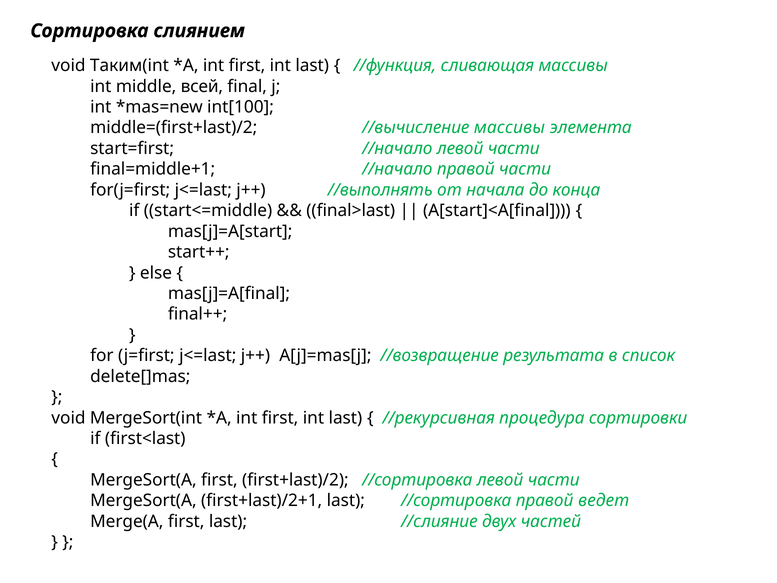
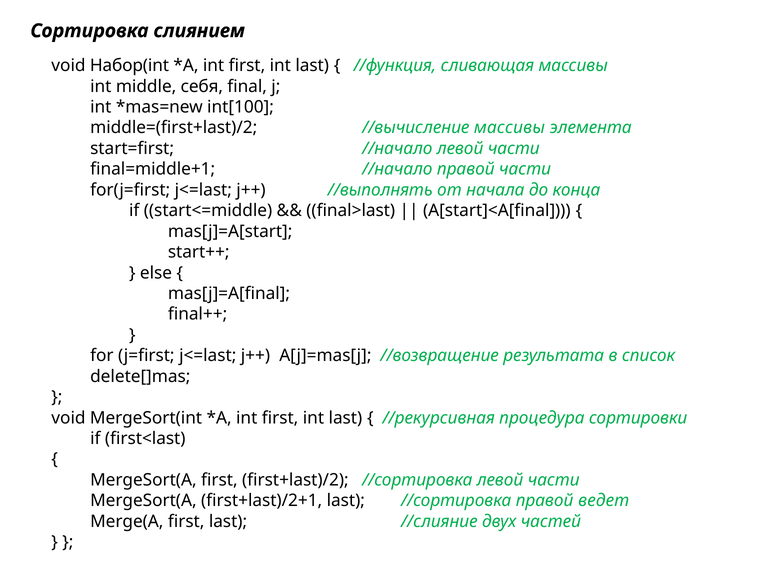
Таким(int: Таким(int -> Набор(int (129, 66)
всей: всей -> себя (202, 86)
